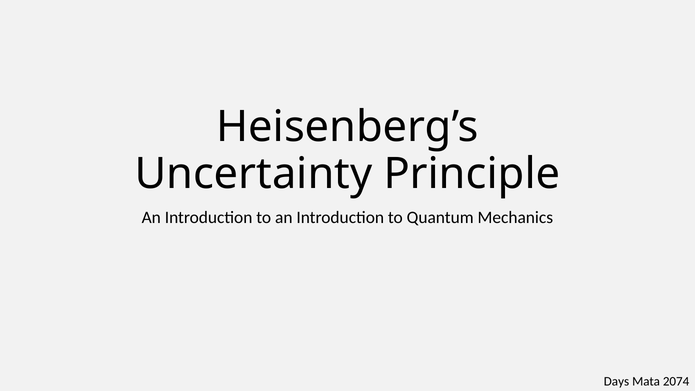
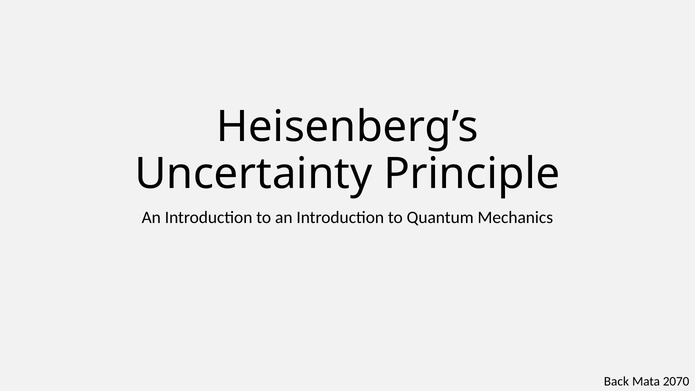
Days: Days -> Back (616, 381)
2074: 2074 -> 2070 (676, 381)
